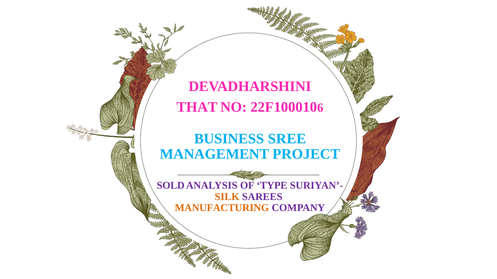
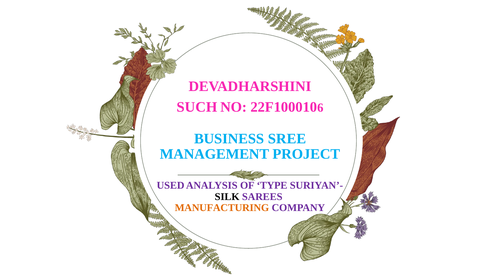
THAT: THAT -> SUCH (197, 107)
SOLD: SOLD -> USED (171, 186)
SILK colour: orange -> black (227, 197)
